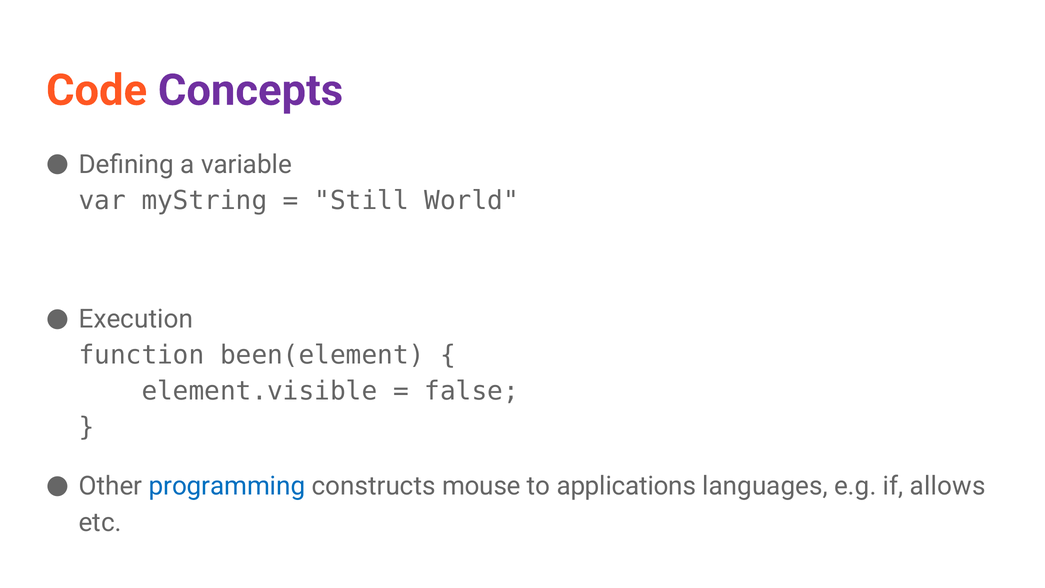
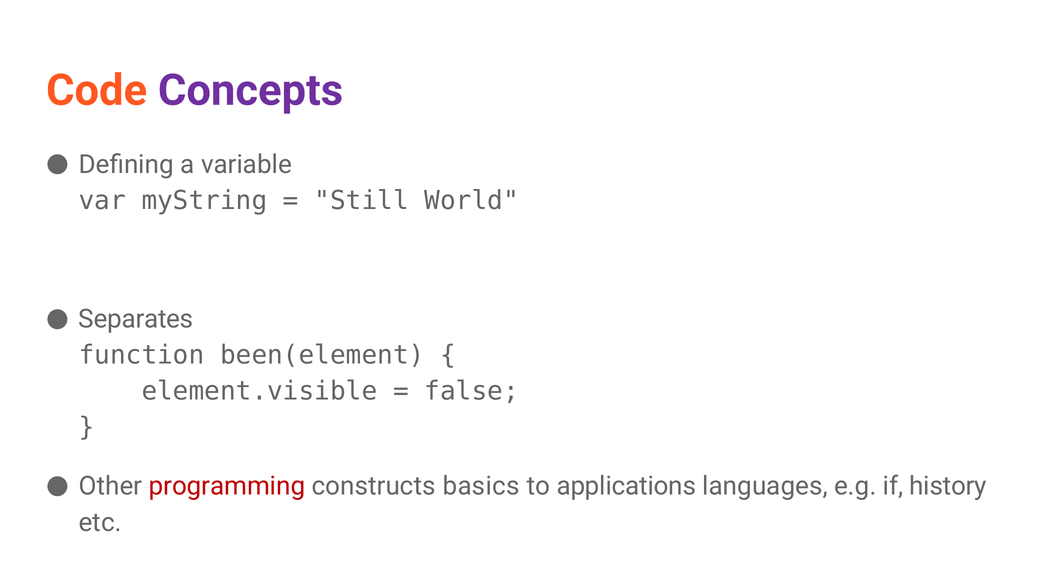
Execution: Execution -> Separates (136, 319)
programming colour: blue -> red (227, 486)
mouse: mouse -> basics (481, 486)
allows: allows -> history (948, 486)
